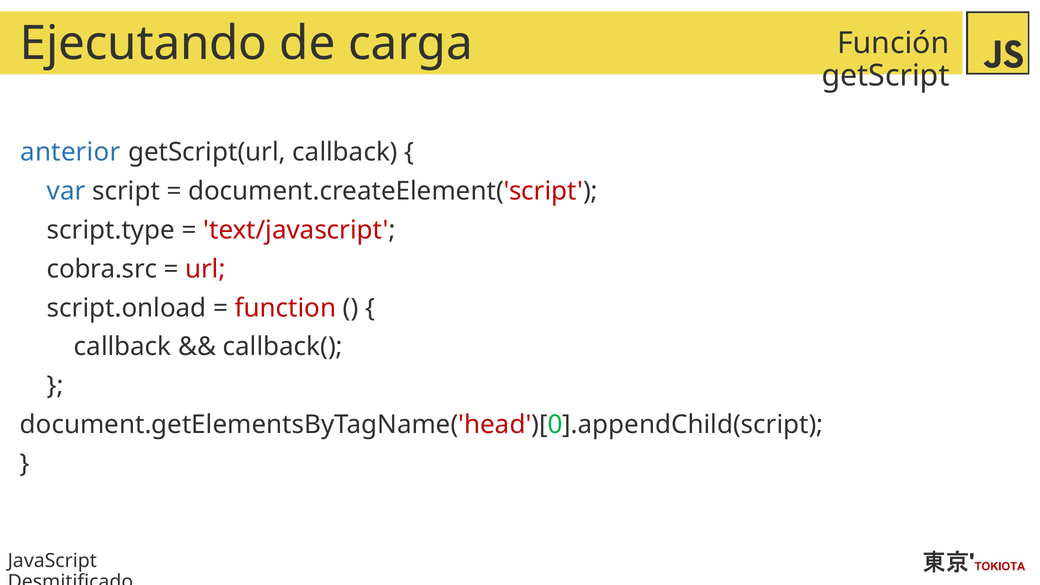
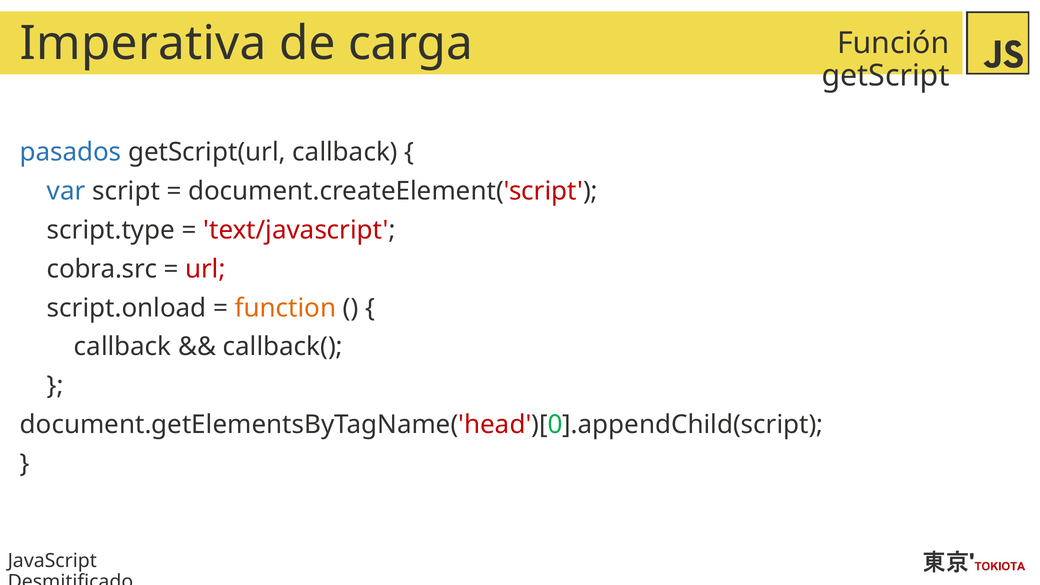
Ejecutando: Ejecutando -> Imperativa (143, 43)
anterior: anterior -> pasados (71, 152)
function colour: red -> orange (285, 308)
